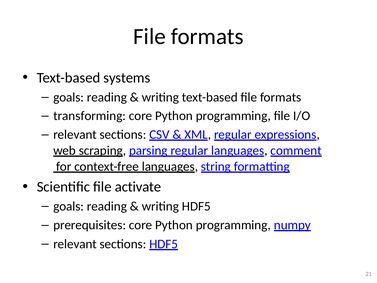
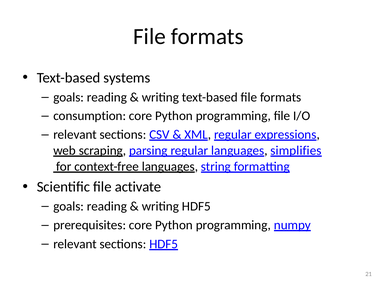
transforming: transforming -> consumption (90, 116)
comment: comment -> simplifies (296, 150)
